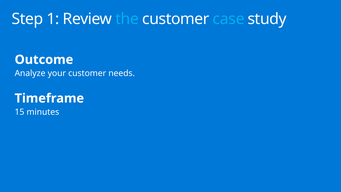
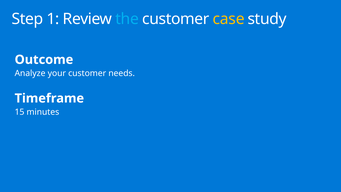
case colour: light blue -> yellow (229, 19)
